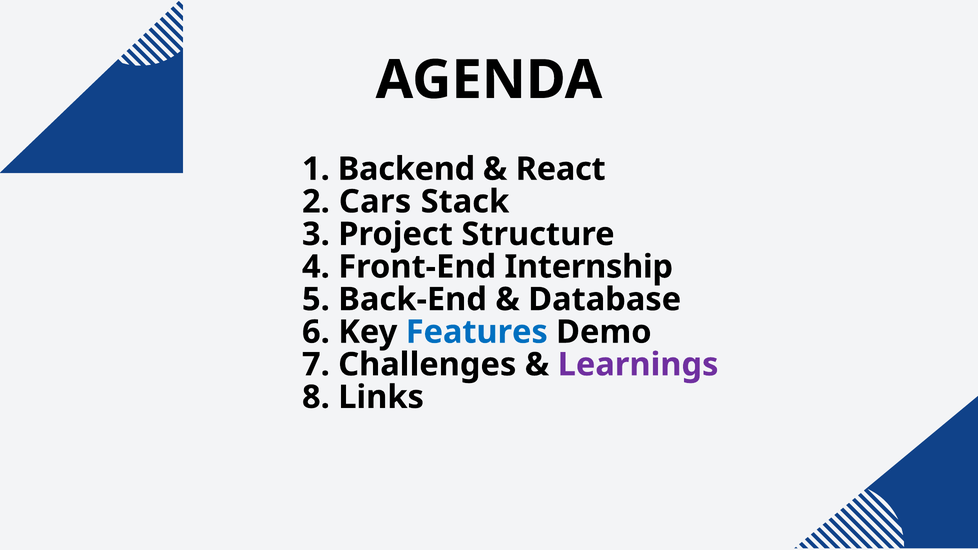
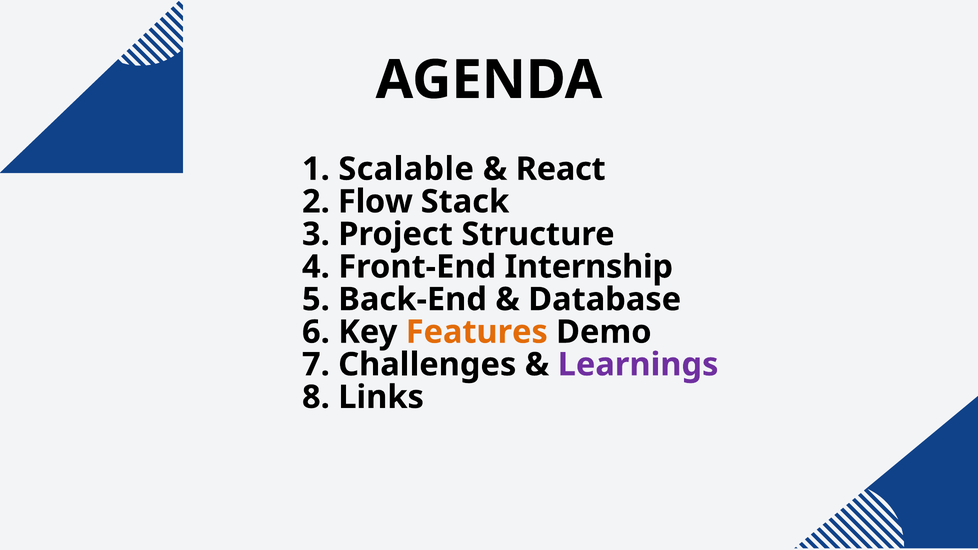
Backend: Backend -> Scalable (406, 169)
Cars: Cars -> Flow (375, 202)
Features colour: blue -> orange (477, 332)
